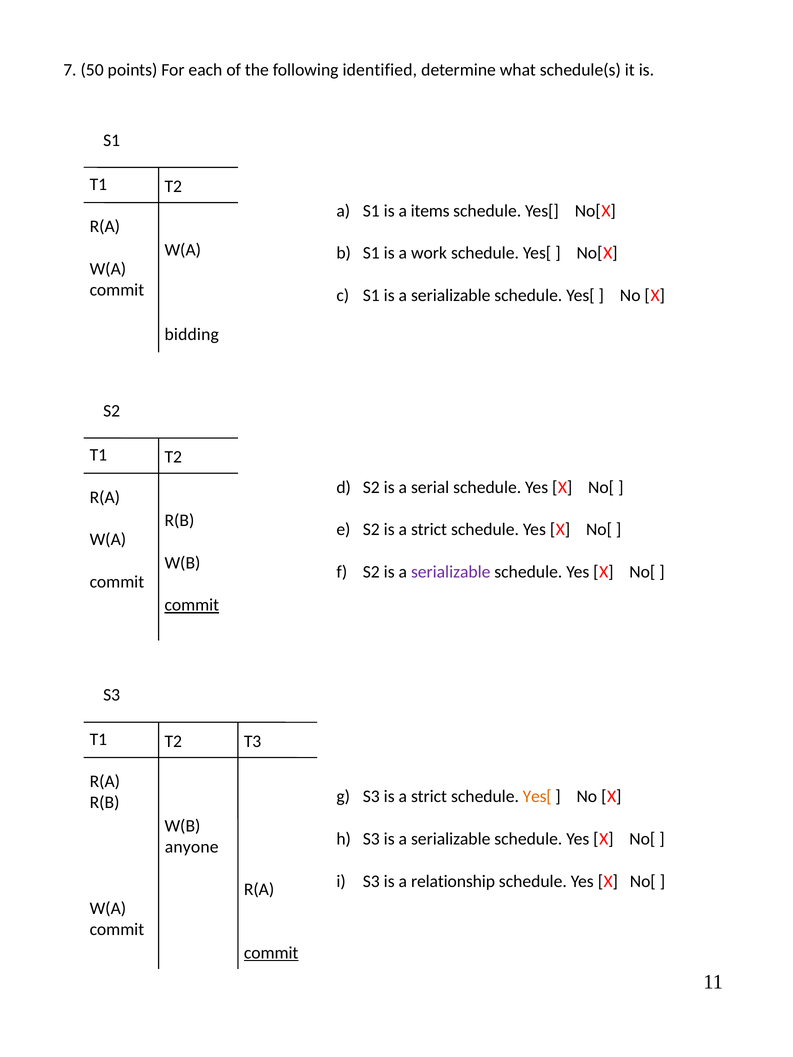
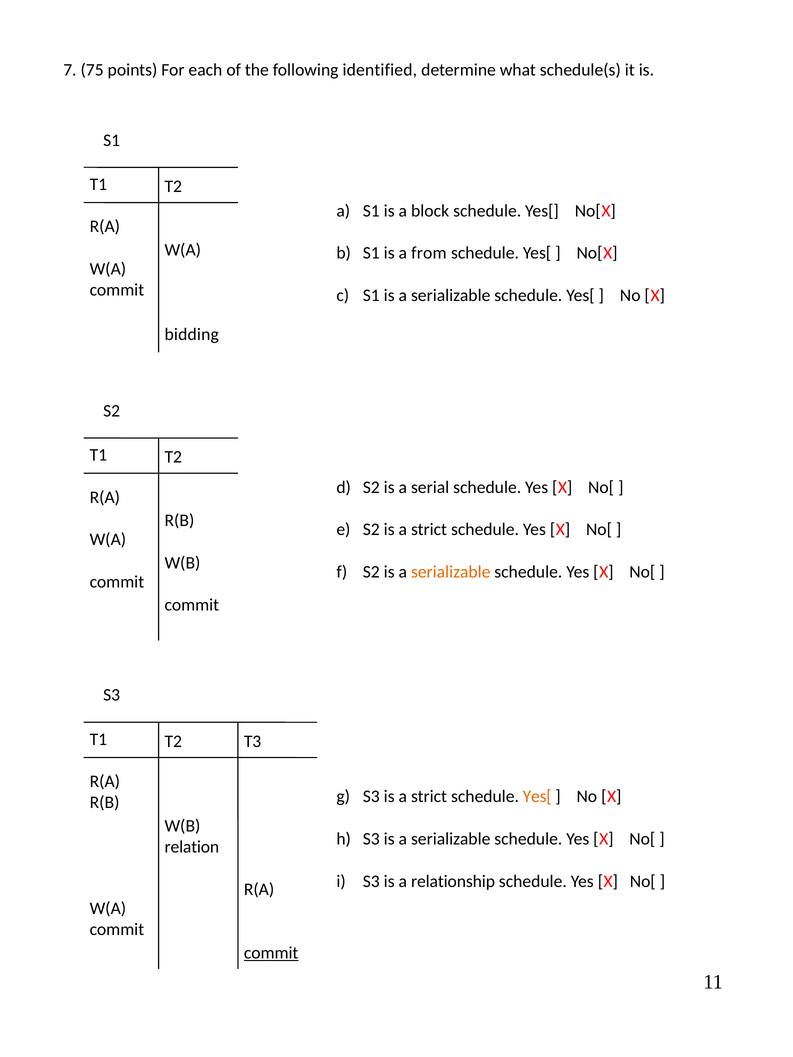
50: 50 -> 75 (92, 70)
items: items -> block (430, 211)
work: work -> from (429, 253)
serializable colour: purple -> orange (451, 572)
commit underline: present -> none (192, 605)
anyone: anyone -> relation (192, 847)
